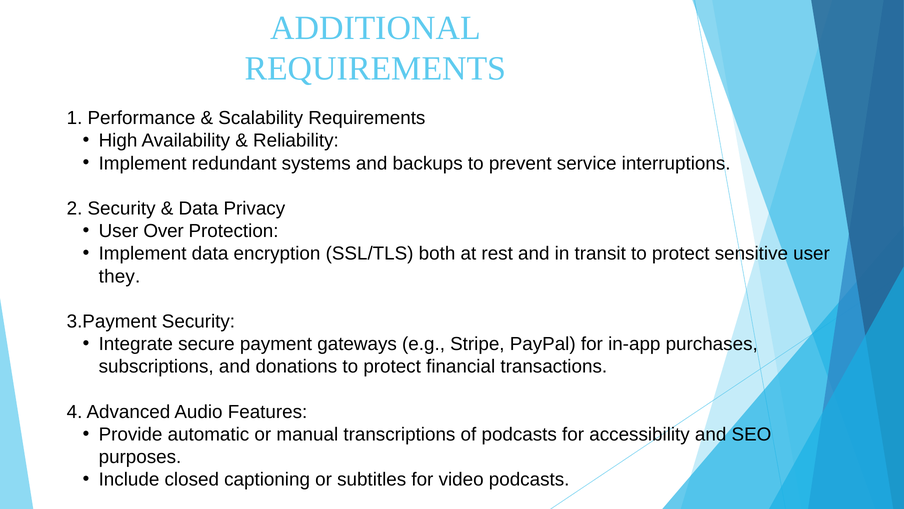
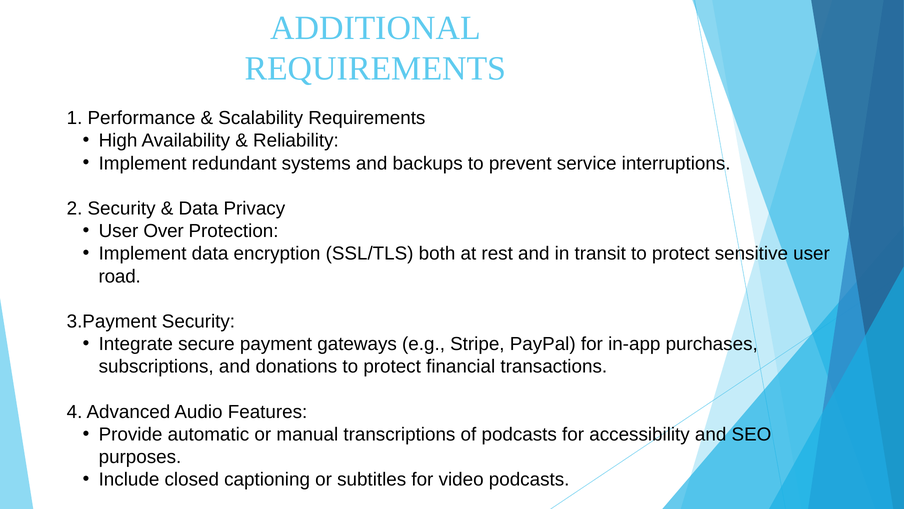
they: they -> road (120, 276)
